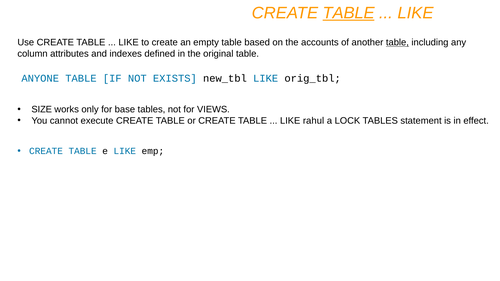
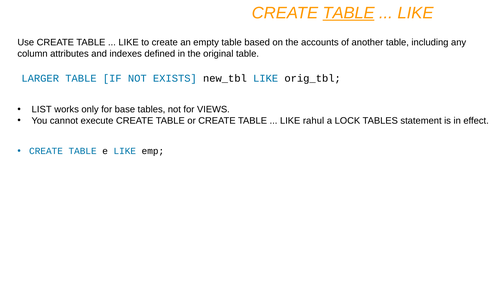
table underline: present -> none (397, 42)
ANYONE: ANYONE -> LARGER (40, 79)
SIZE: SIZE -> LIST (42, 110)
